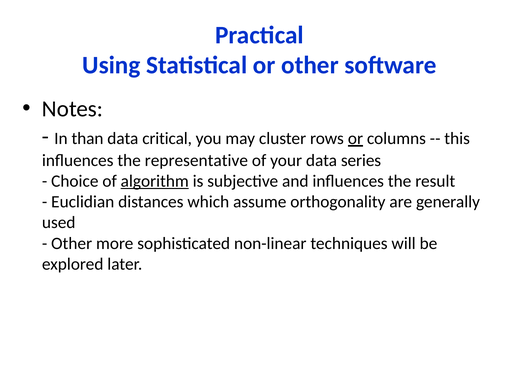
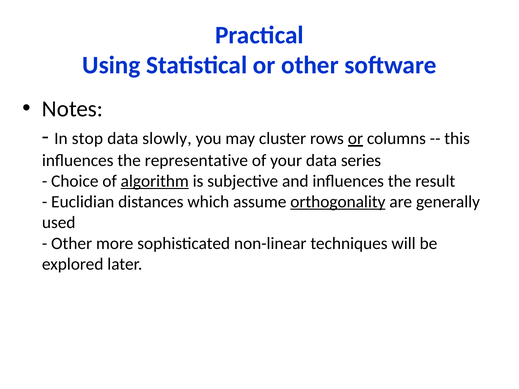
than: than -> stop (87, 139)
critical: critical -> slowly (167, 139)
orthogonality underline: none -> present (338, 202)
